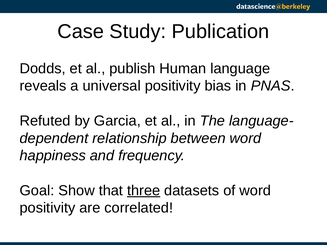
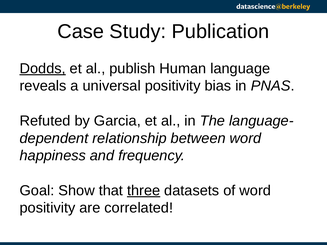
Dodds underline: none -> present (43, 69)
